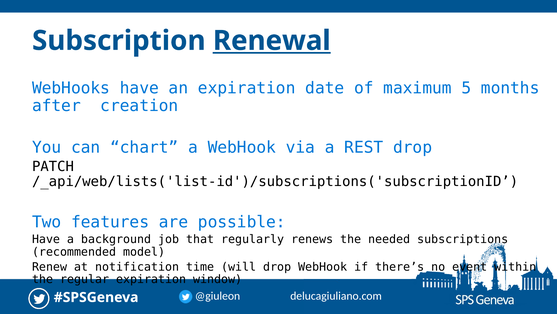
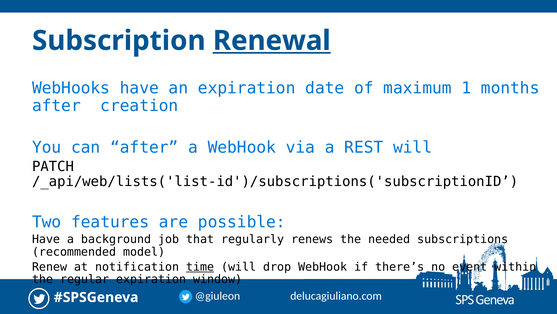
5: 5 -> 1 (466, 88)
can chart: chart -> after (144, 147)
REST drop: drop -> will (413, 147)
time underline: none -> present (200, 266)
